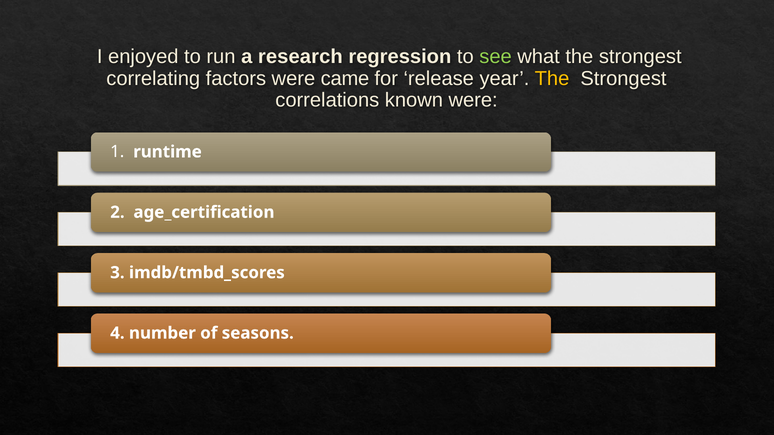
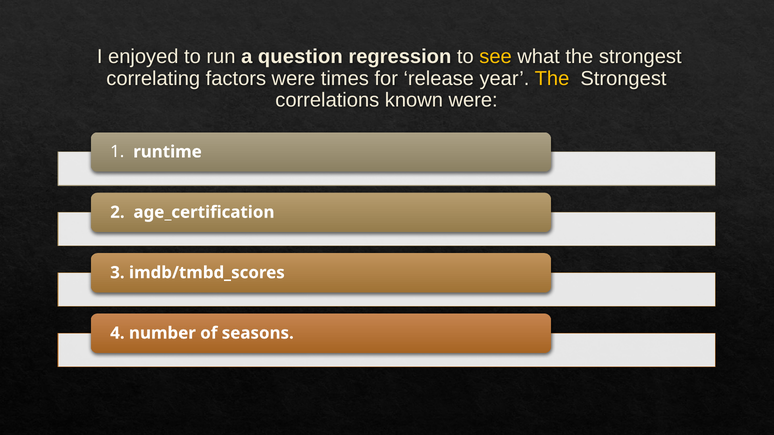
research: research -> question (300, 57)
see colour: light green -> yellow (496, 57)
came: came -> times (345, 78)
